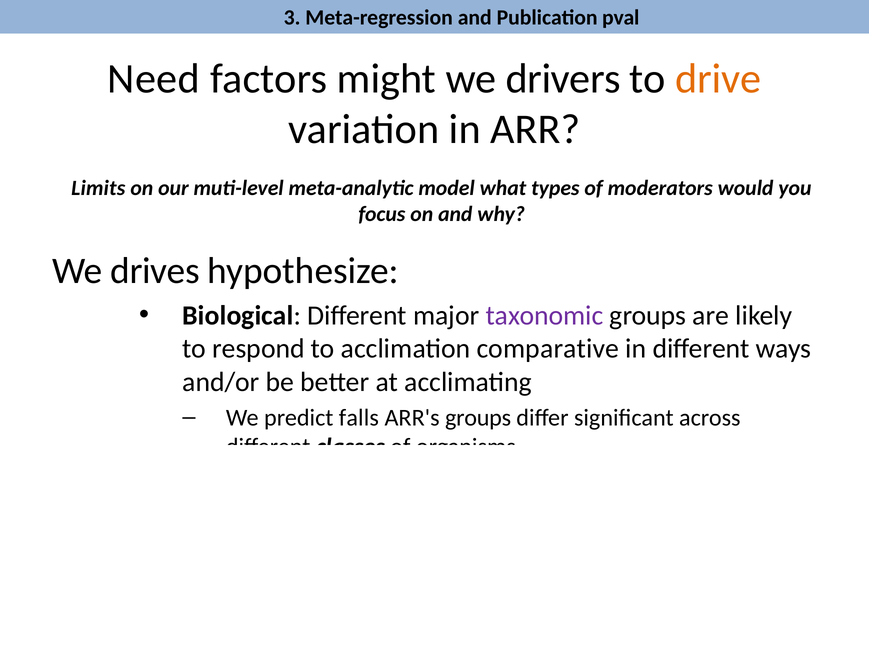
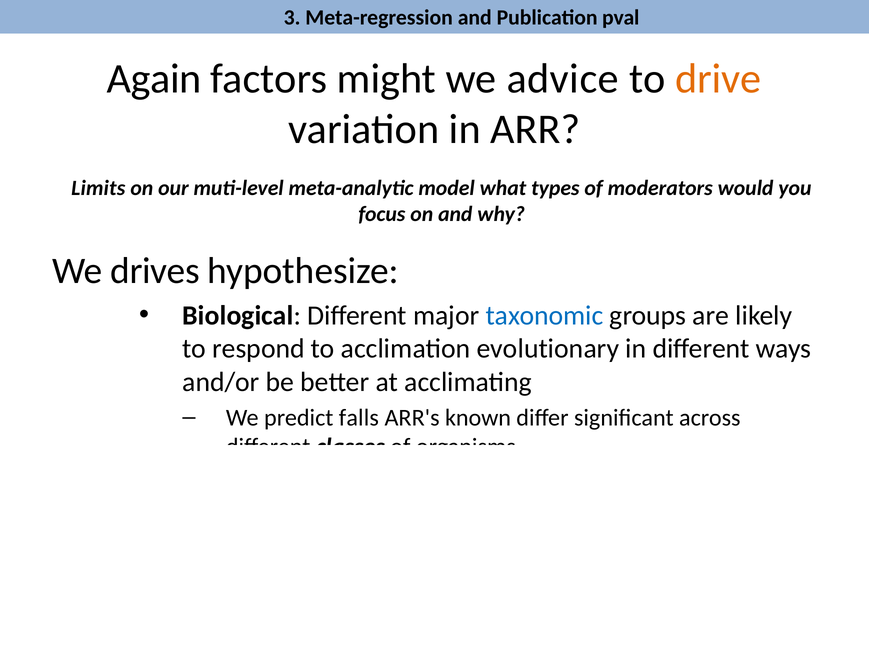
Need: Need -> Again (154, 79)
drivers: drivers -> advice (563, 79)
taxonomic colour: purple -> blue (545, 315)
comparative: comparative -> evolutionary (548, 349)
ARR's groups: groups -> known (478, 418)
